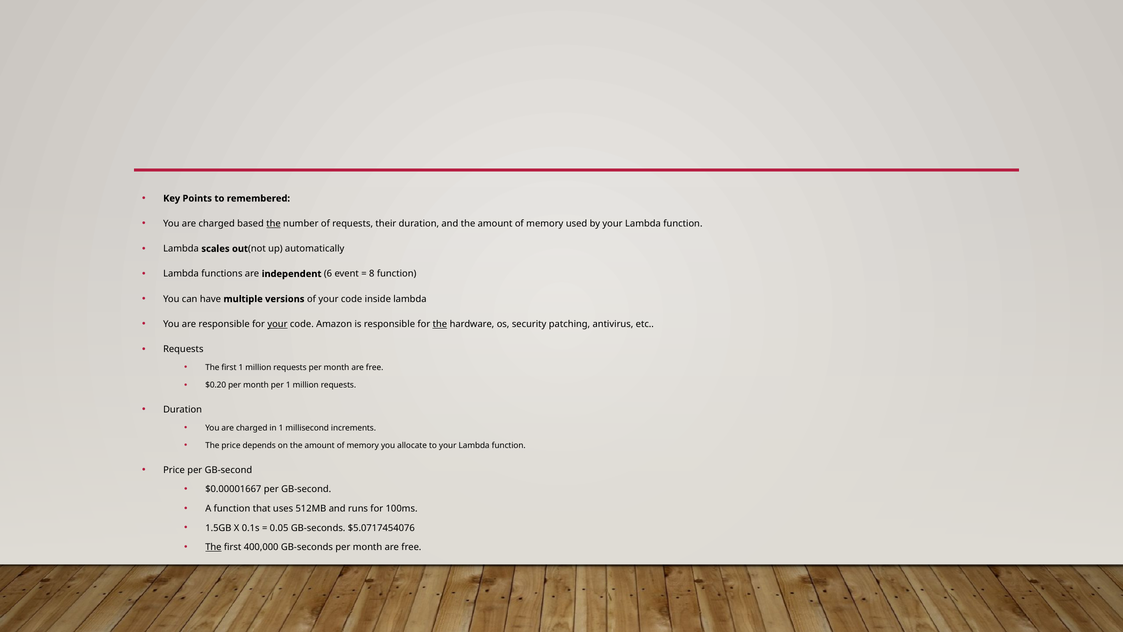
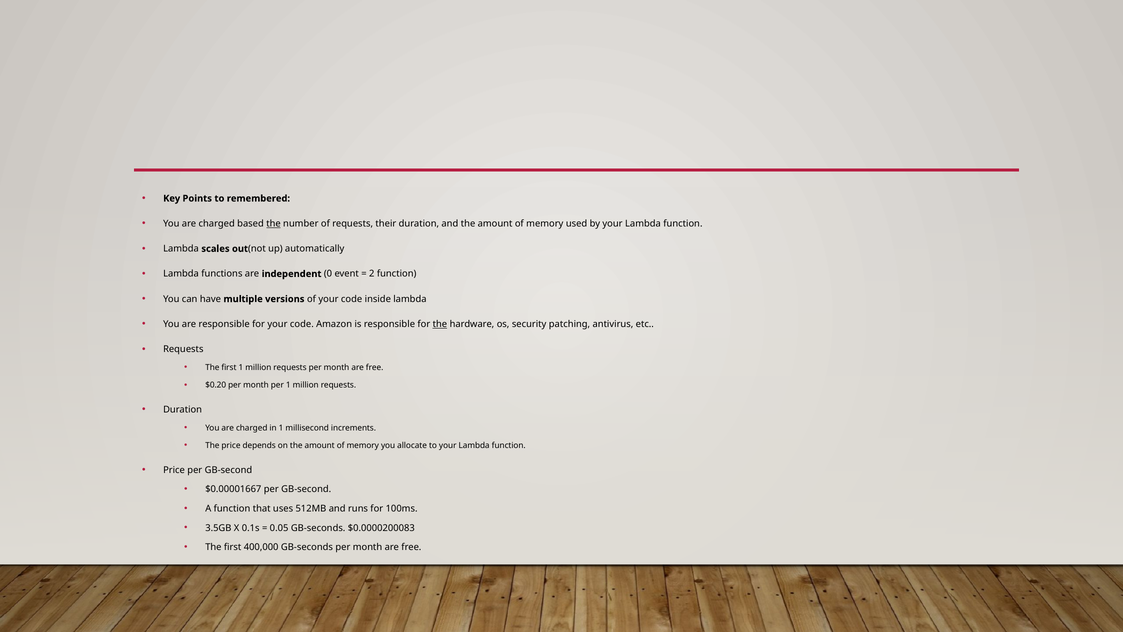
6: 6 -> 0 (328, 274)
8: 8 -> 2 (372, 274)
your underline: present -> none (277, 324)
1.5GB: 1.5GB -> 3.5GB (218, 528)
$5.0717454076: $5.0717454076 -> $0.0000200083 (381, 528)
The underline: present -> none (213, 547)
